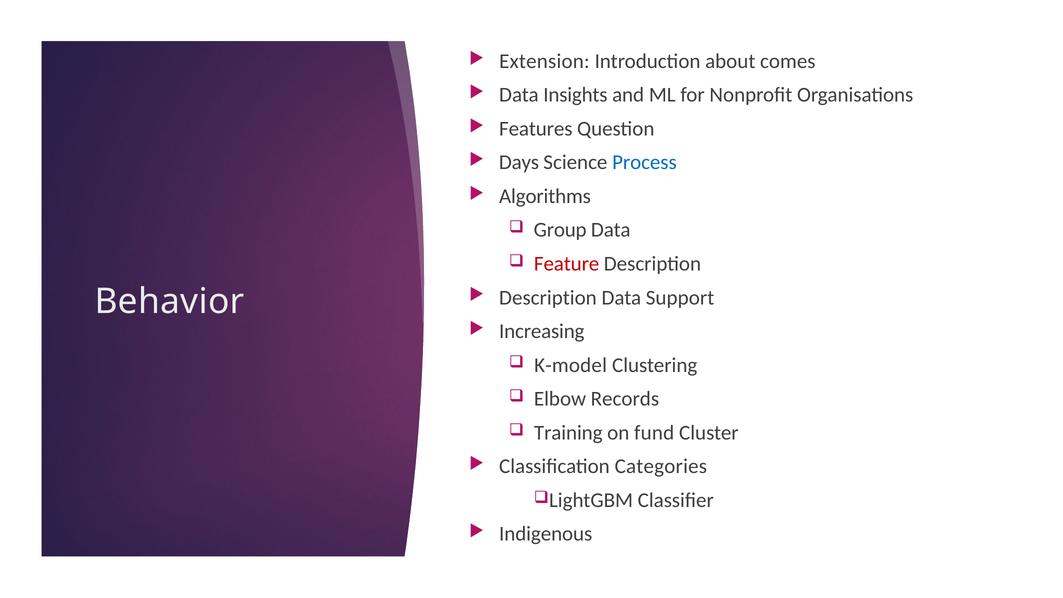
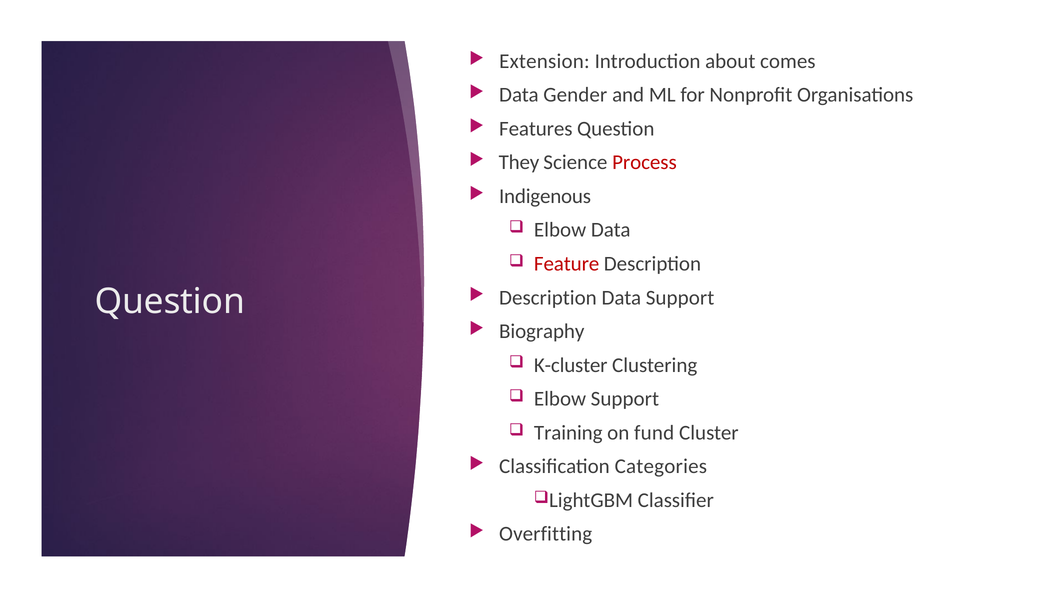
Insights: Insights -> Gender (575, 95)
Days: Days -> They (519, 162)
Process colour: blue -> red (644, 162)
Algorithms: Algorithms -> Indigenous (545, 196)
Group: Group -> Elbow (560, 230)
Behavior: Behavior -> Question (170, 301)
Increasing: Increasing -> Biography (542, 331)
K-model: K-model -> K-cluster (571, 365)
Elbow Records: Records -> Support (625, 399)
Indigenous: Indigenous -> Overfitting (546, 534)
